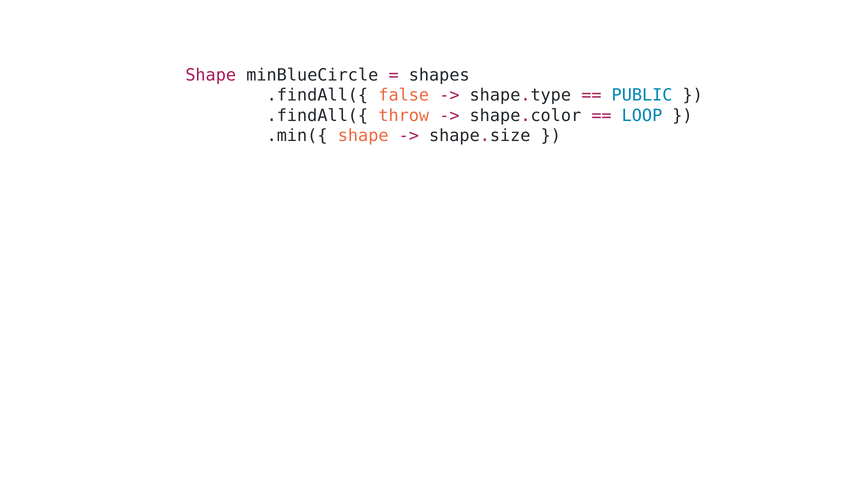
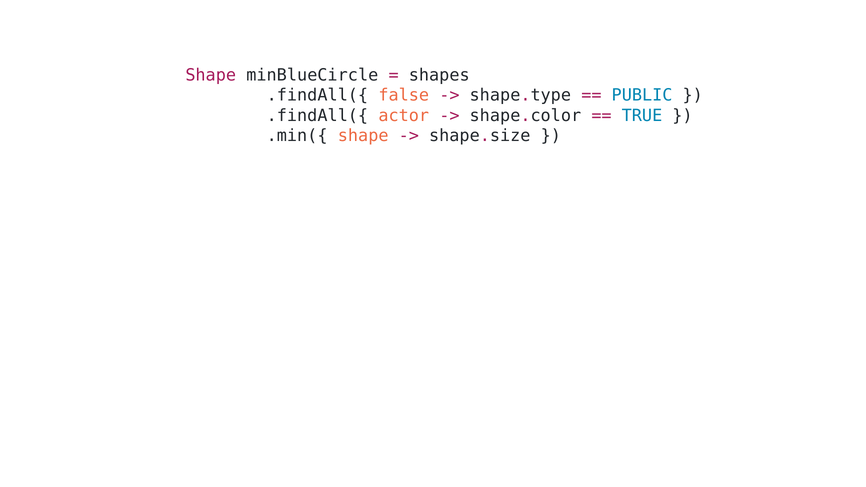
throw: throw -> actor (404, 116)
LOOP: LOOP -> TRUE (642, 116)
